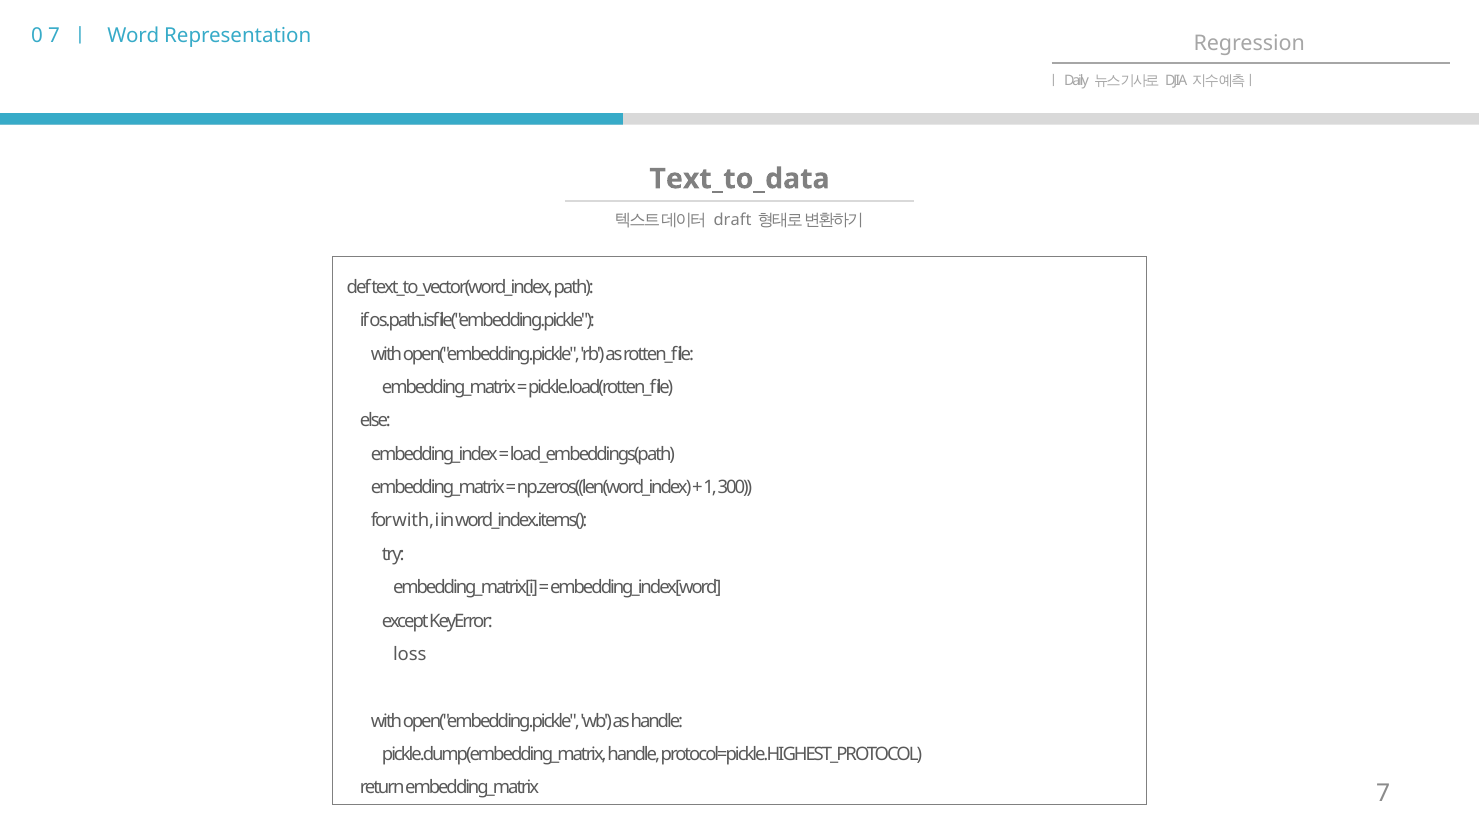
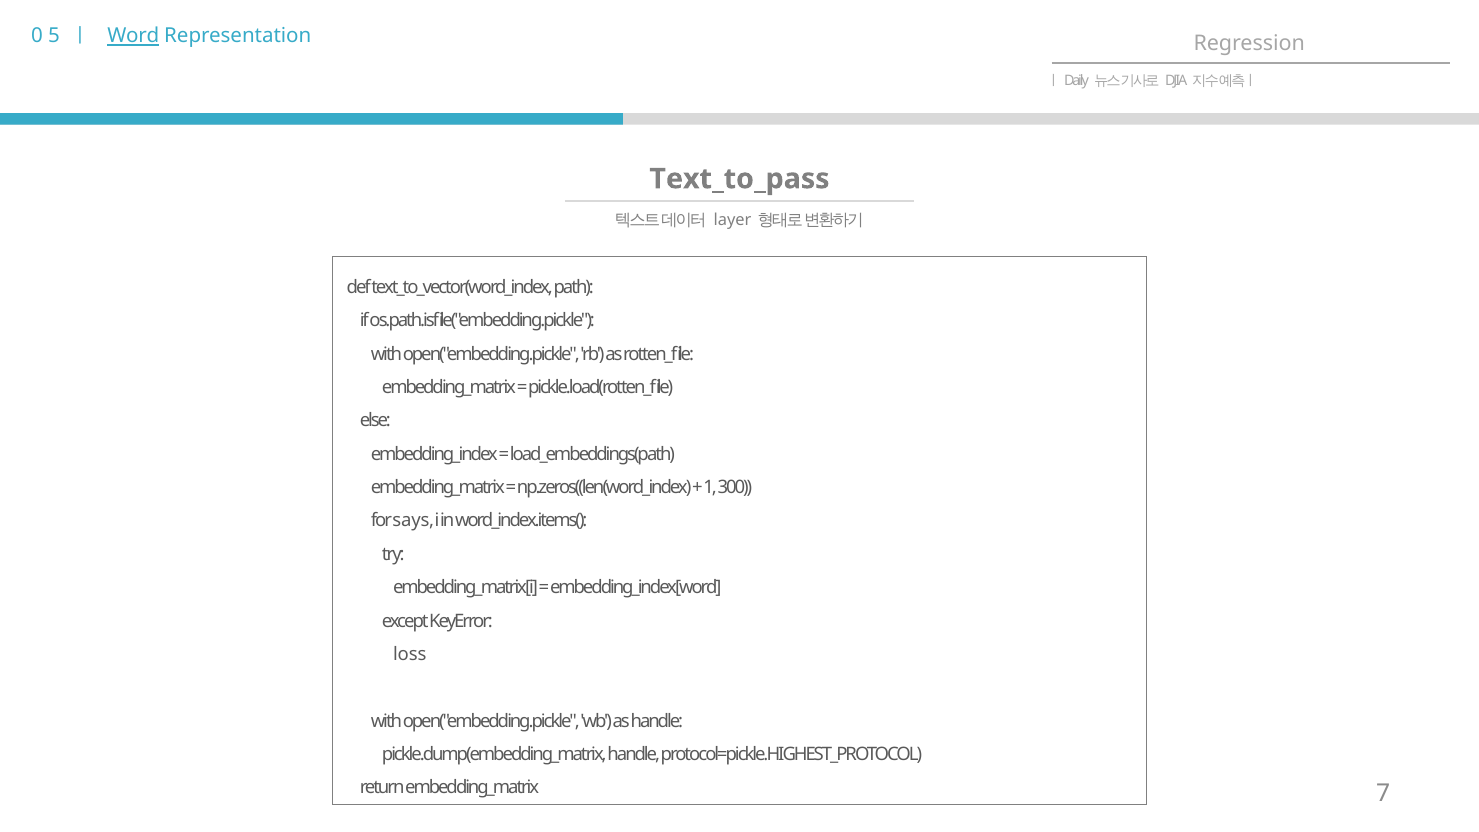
0 7: 7 -> 5 (54, 36)
Word underline: none -> present (133, 36)
Text_to_data: Text_to_data -> Text_to_pass (740, 179)
draft: draft -> layer (733, 220)
for with: with -> says (413, 521)
